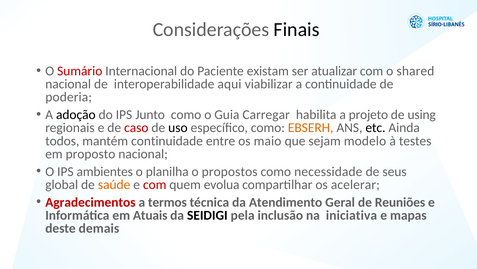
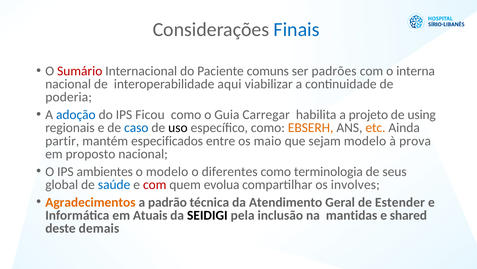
Finais colour: black -> blue (297, 29)
existam: existam -> comuns (268, 71)
atualizar: atualizar -> padrões (334, 71)
shared: shared -> interna (416, 71)
adoção colour: black -> blue (76, 114)
Junto: Junto -> Ficou (150, 114)
caso colour: red -> blue (136, 128)
etc colour: black -> orange (375, 128)
todos: todos -> partir (62, 141)
mantém continuidade: continuidade -> especificados (167, 141)
testes: testes -> prova (415, 141)
o planilha: planilha -> modelo (167, 171)
propostos: propostos -> diferentes (230, 171)
necessidade: necessidade -> terminologia (328, 171)
saúde colour: orange -> blue (114, 184)
acelerar: acelerar -> involves (355, 184)
Agradecimentos colour: red -> orange (90, 202)
termos: termos -> padrão (167, 202)
Reuniões: Reuniões -> Estender (400, 202)
iniciativa: iniciativa -> mantidas (352, 215)
mapas: mapas -> shared (408, 215)
